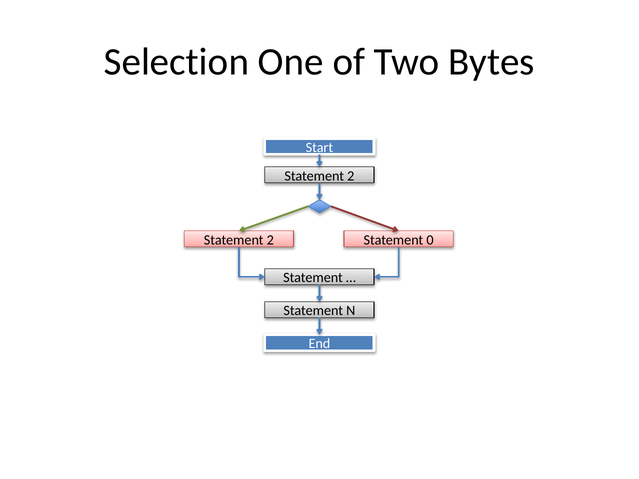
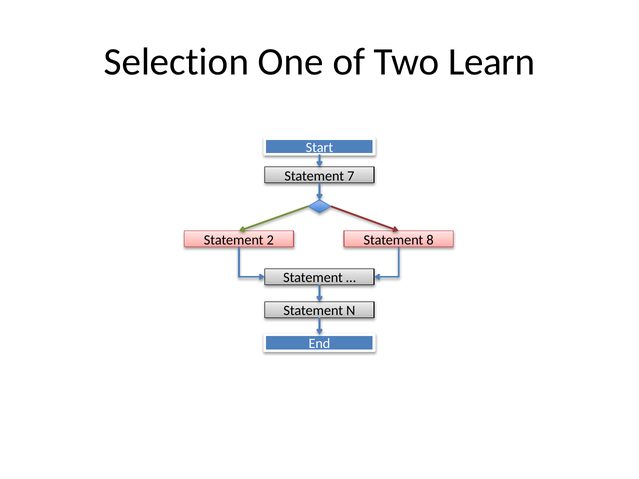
Bytes: Bytes -> Learn (492, 62)
2: 2 -> 7 (351, 176)
0: 0 -> 8 (430, 240)
